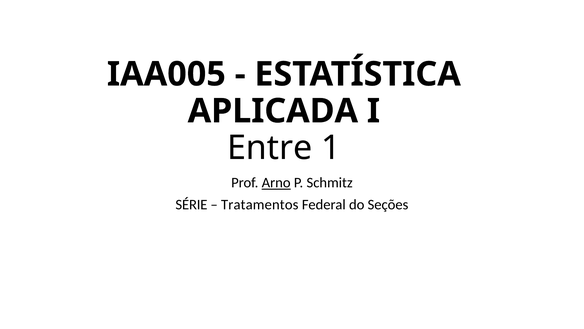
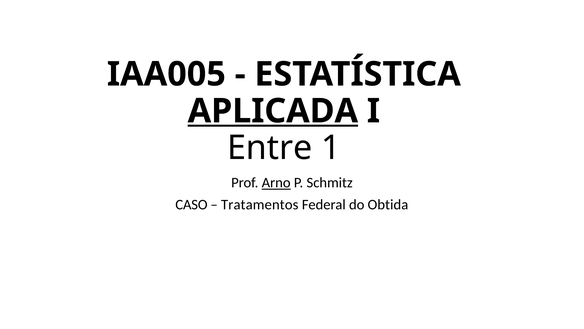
APLICADA underline: none -> present (273, 111)
SÉRIE: SÉRIE -> CASO (191, 204)
Seções: Seções -> Obtida (388, 204)
